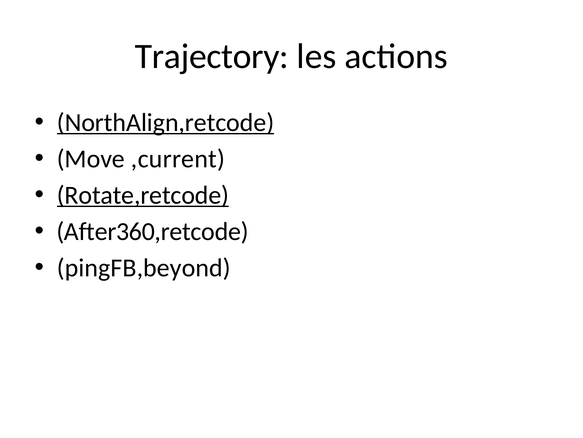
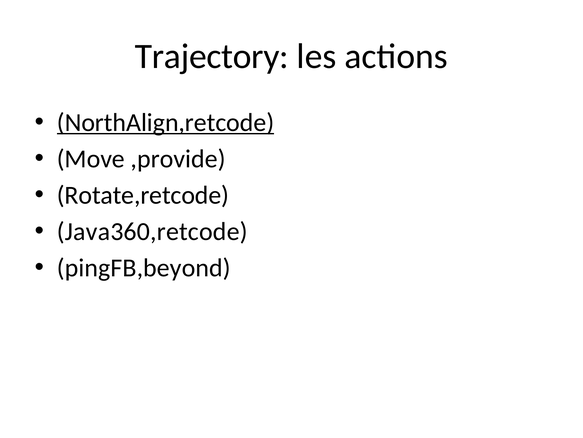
,current: ,current -> ,provide (178, 159)
Rotate,retcode underline: present -> none (143, 195)
After360,retcode: After360,retcode -> Java360,retcode (152, 231)
